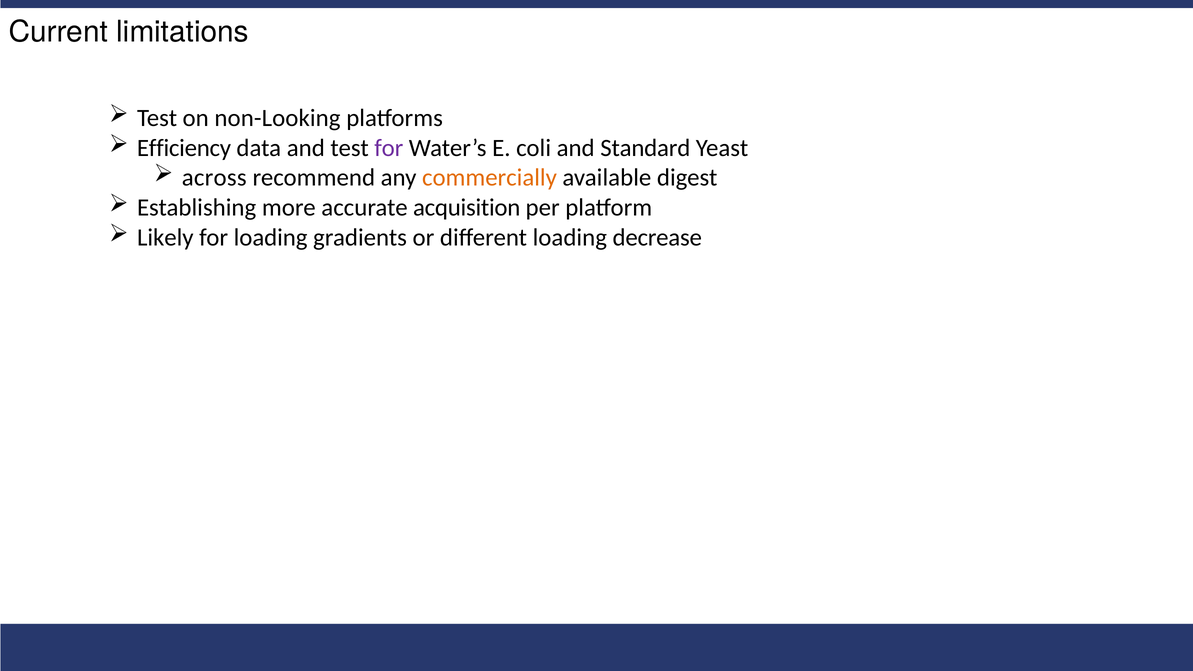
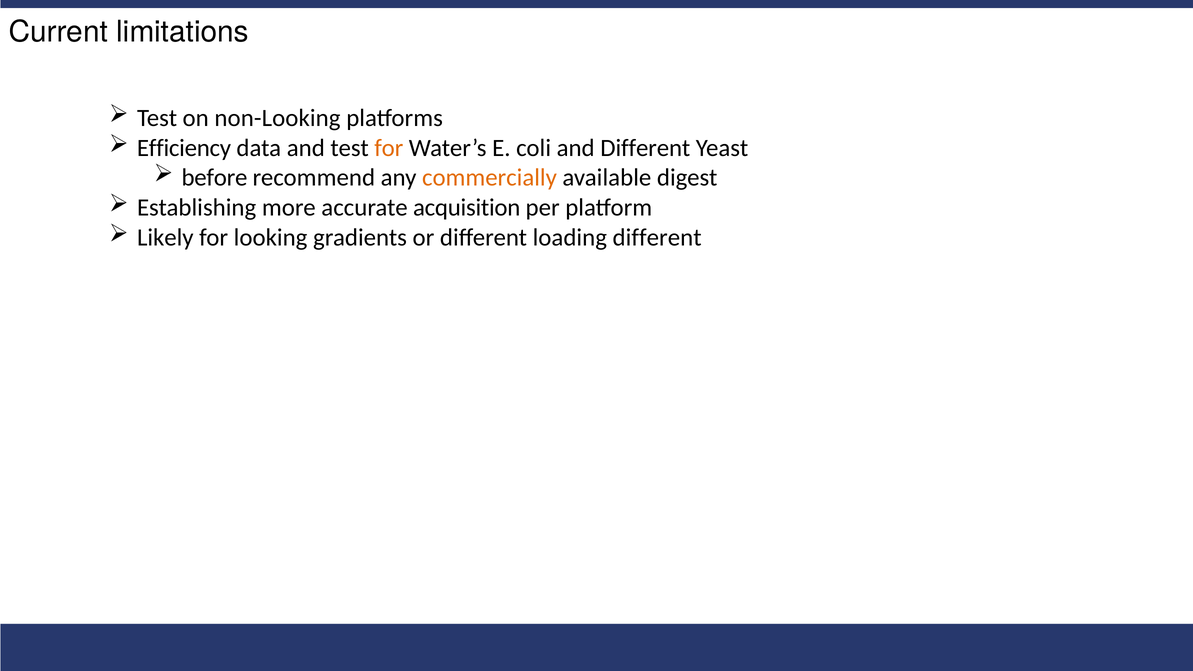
for colour: purple -> orange (389, 148)
and Standard: Standard -> Different (645, 148)
across: across -> before (214, 178)
for loading: loading -> looking (271, 237)
loading decrease: decrease -> different (657, 237)
